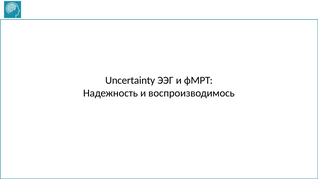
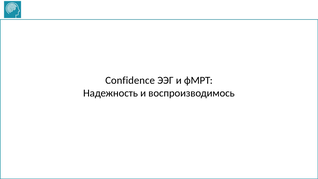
Uncertainty: Uncertainty -> Confidence (130, 80)
